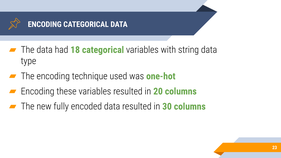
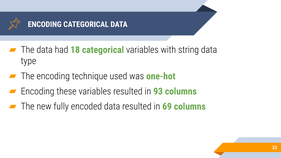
20: 20 -> 93 (158, 91)
30: 30 -> 69 (167, 107)
